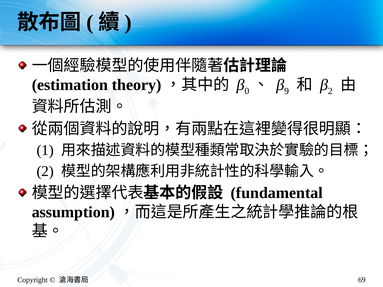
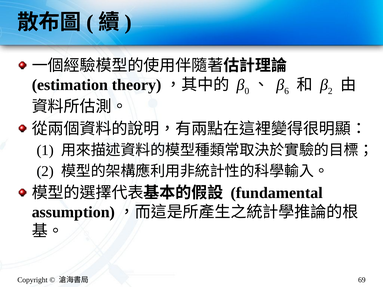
9: 9 -> 6 (287, 91)
